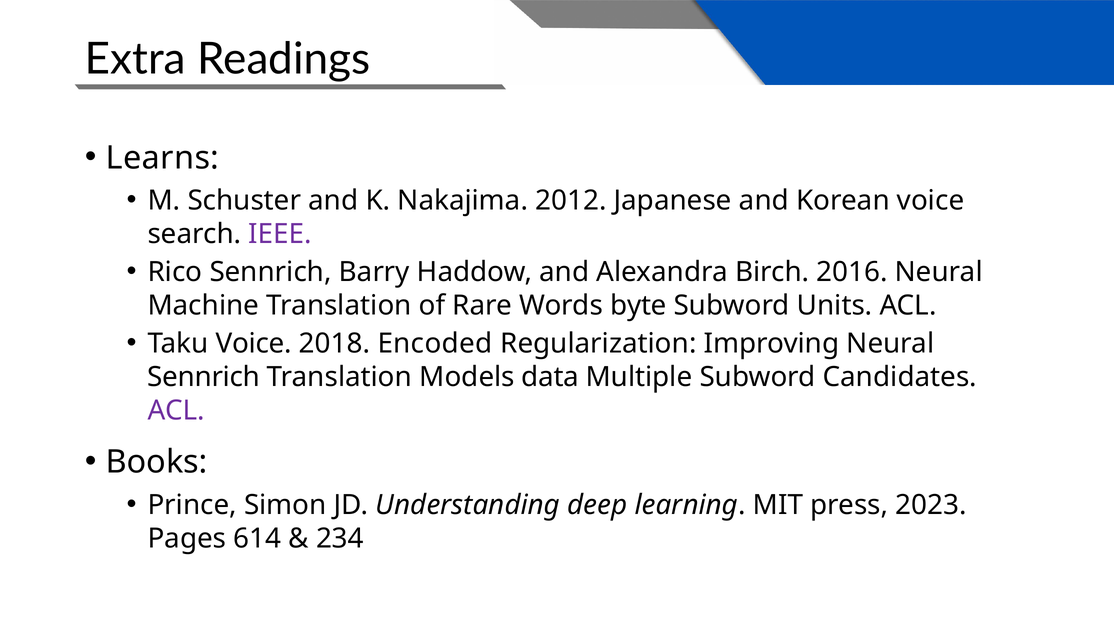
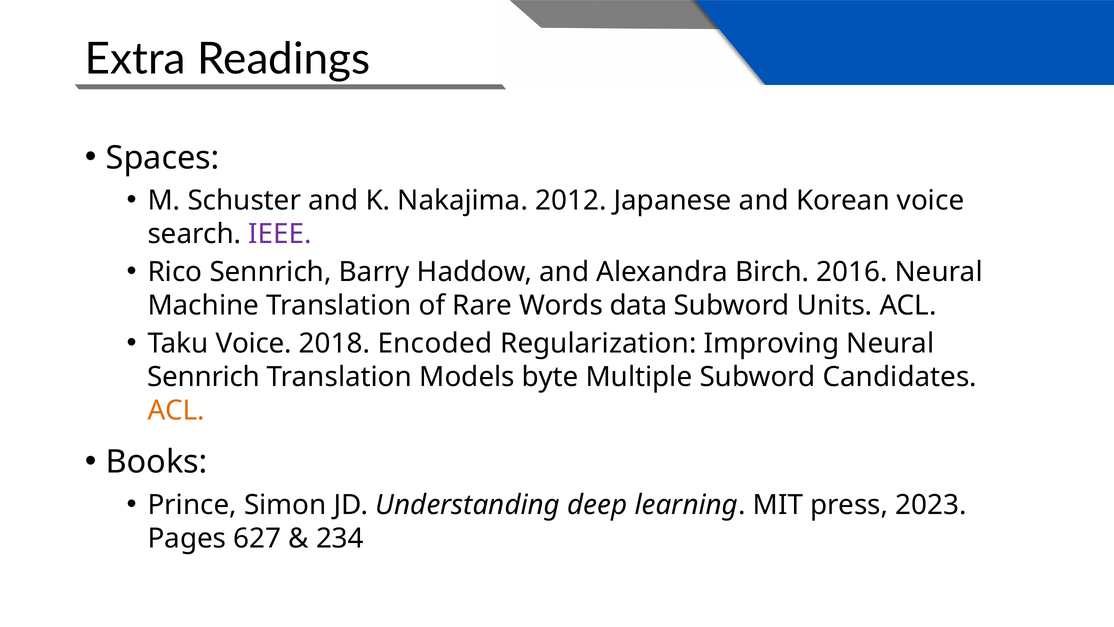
Learns: Learns -> Spaces (163, 158)
byte: byte -> data (638, 305)
data: data -> byte (550, 377)
ACL colour: purple -> orange (176, 410)
614: 614 -> 627 (257, 538)
